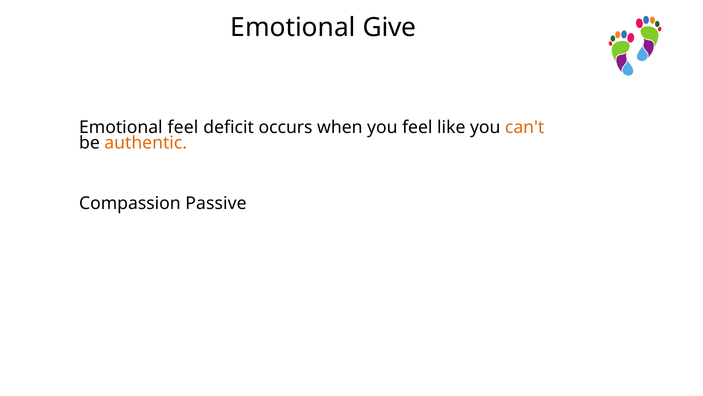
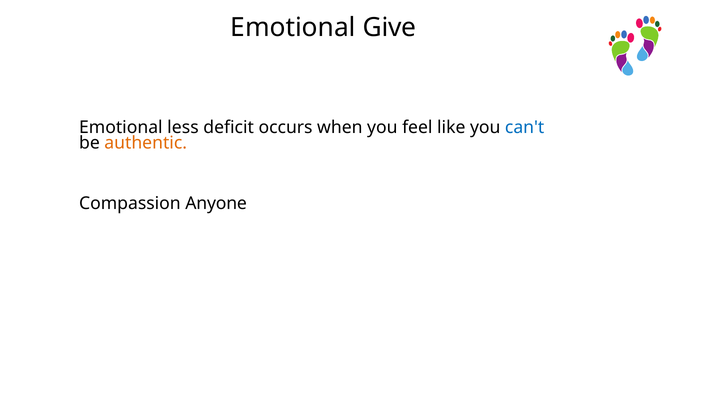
Emotional feel: feel -> less (183, 127)
can't colour: orange -> blue (525, 127)
Passive: Passive -> Anyone (216, 203)
